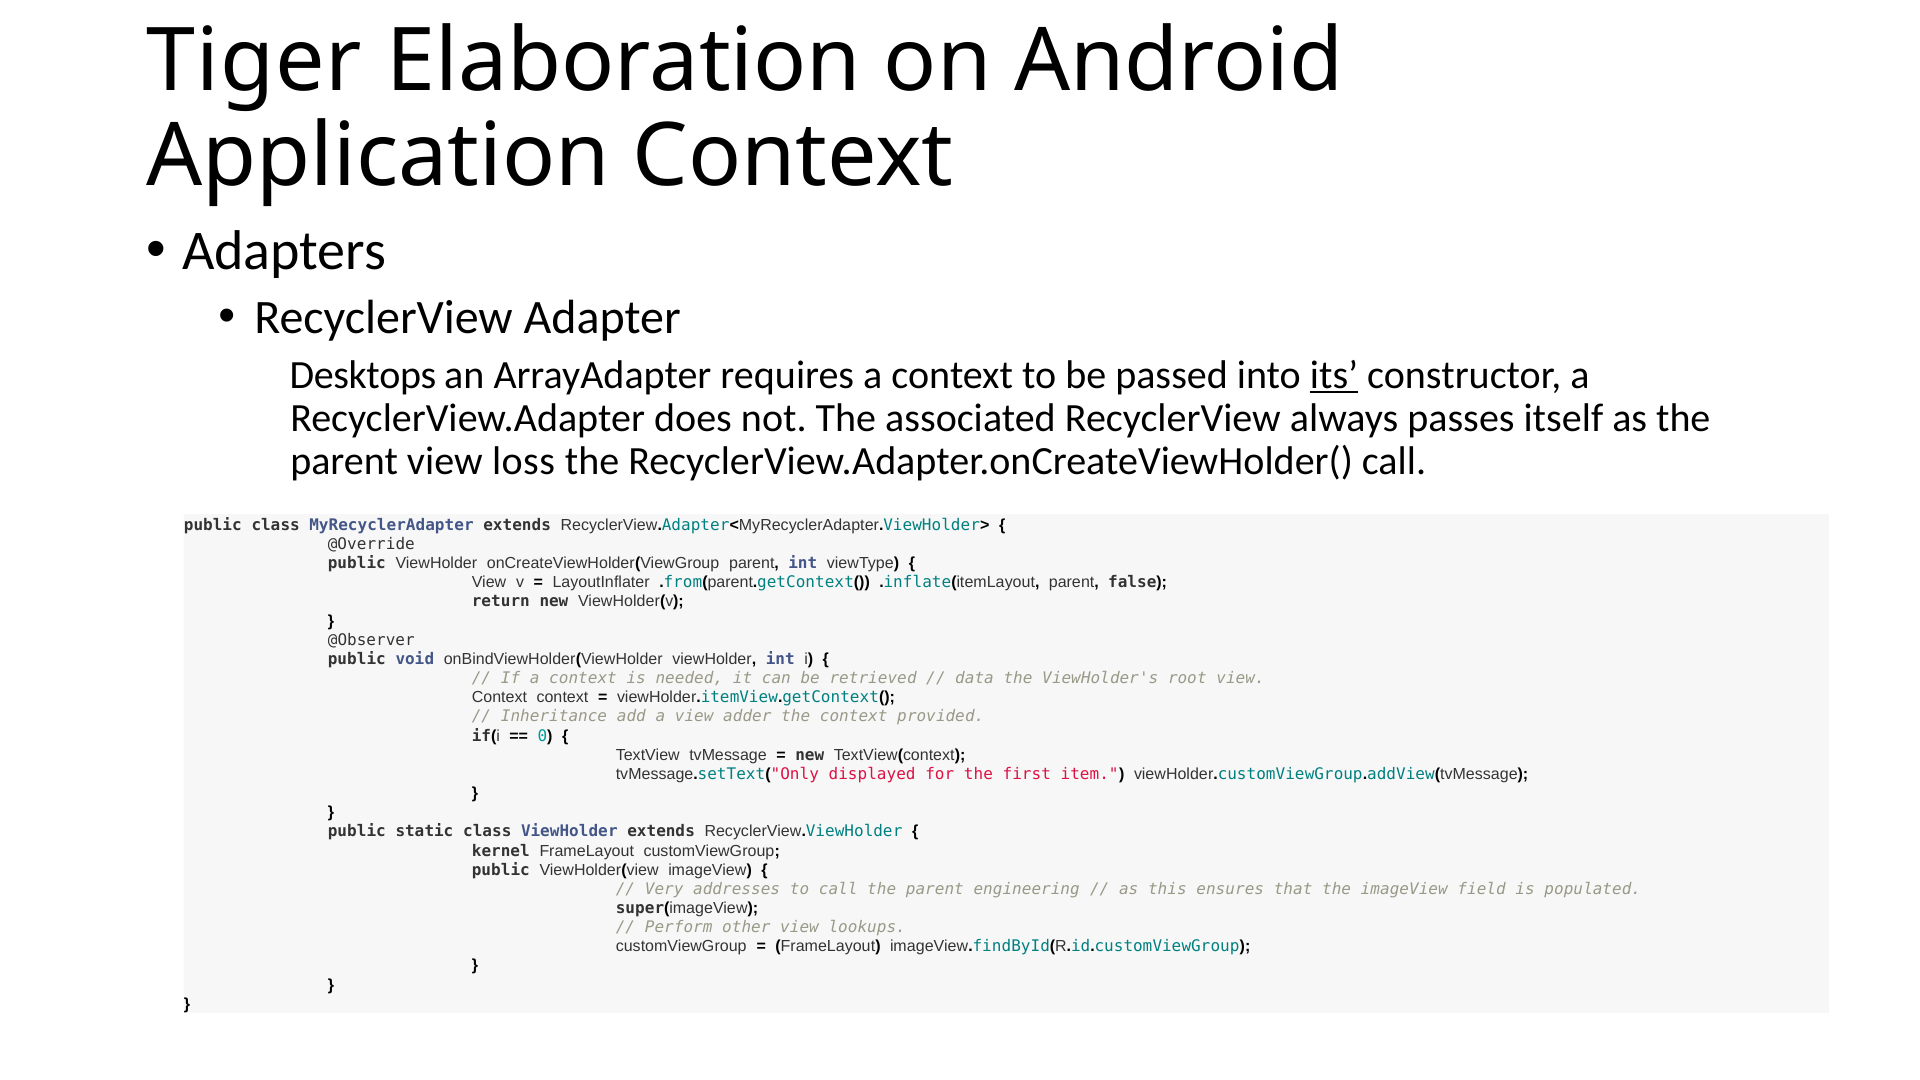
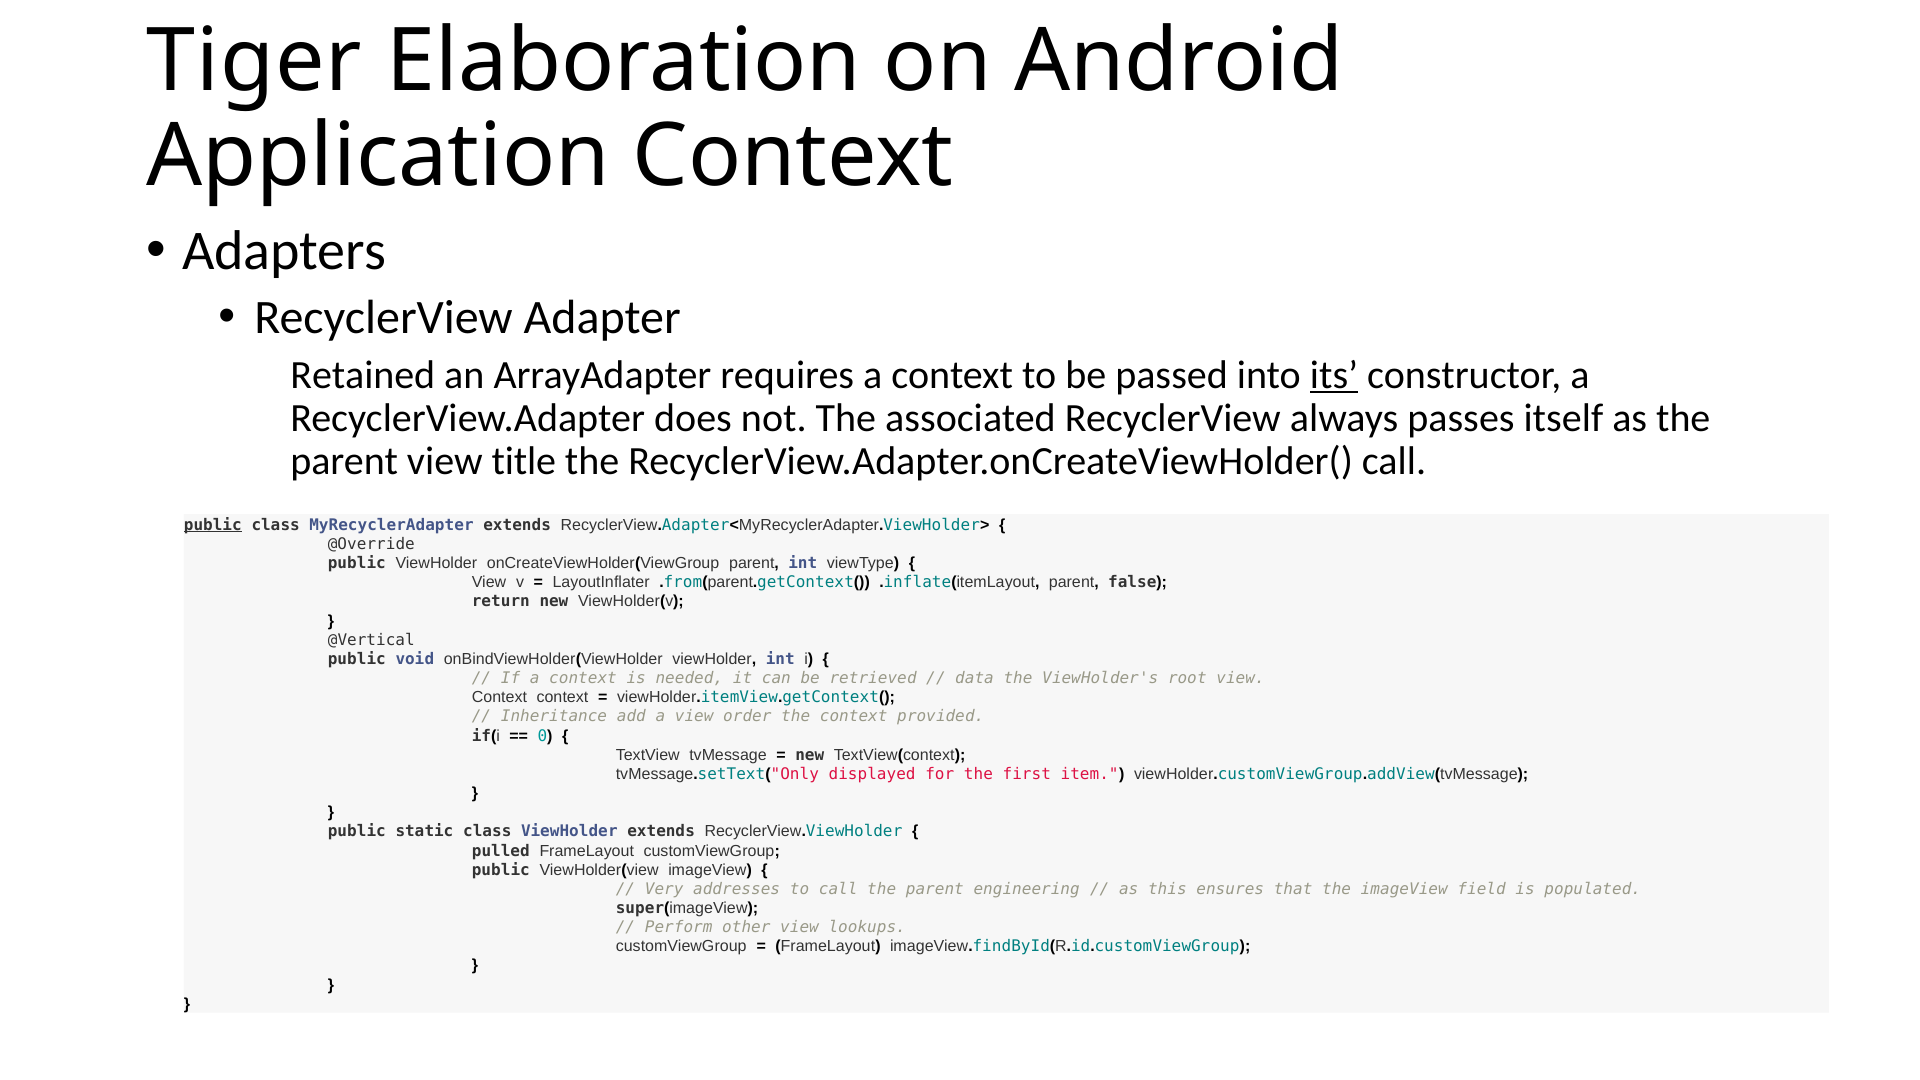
Desktops: Desktops -> Retained (363, 375)
loss: loss -> title (524, 462)
public underline: none -> present (213, 525)
@Observer: @Observer -> @Vertical (371, 640)
adder: adder -> order (747, 717)
kernel: kernel -> pulled (501, 851)
